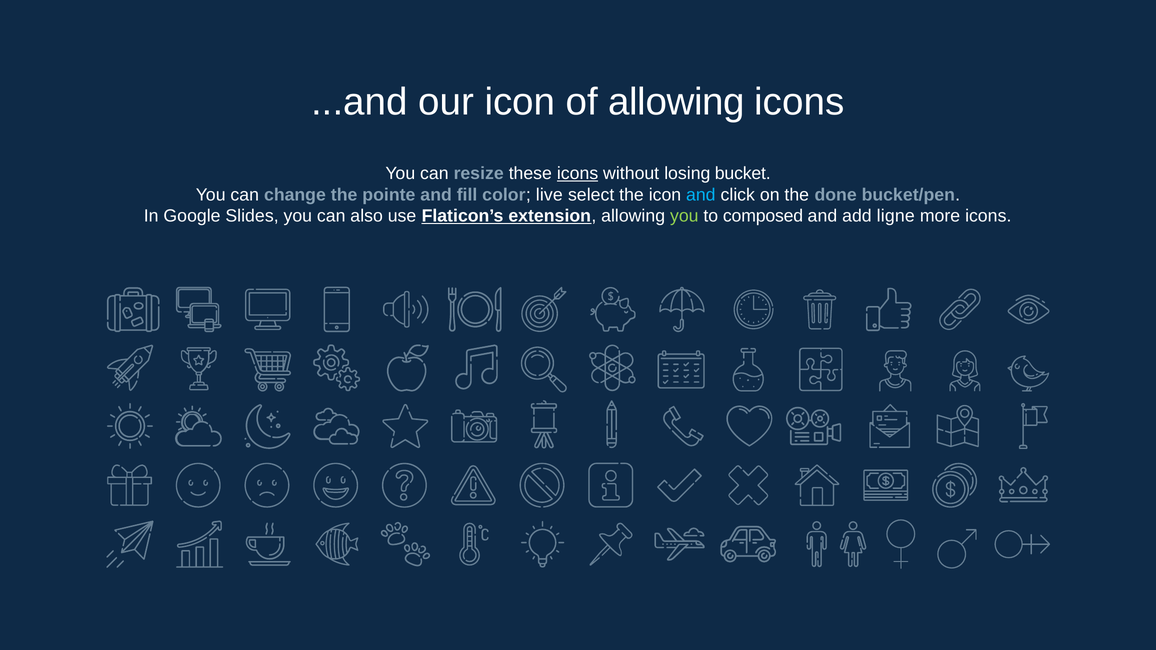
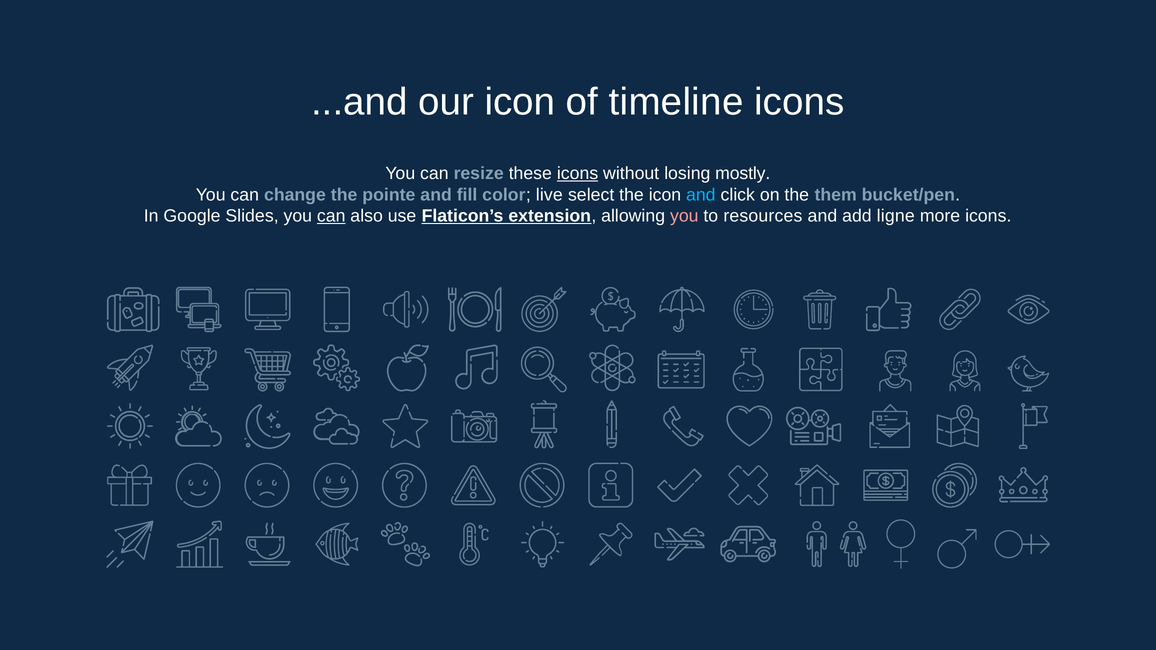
of allowing: allowing -> timeline (676, 102)
bucket: bucket -> mostly (743, 174)
done: done -> them (836, 195)
can underline: none -> present (331, 216)
you colour: light green -> pink (684, 216)
composed: composed -> resources (763, 216)
